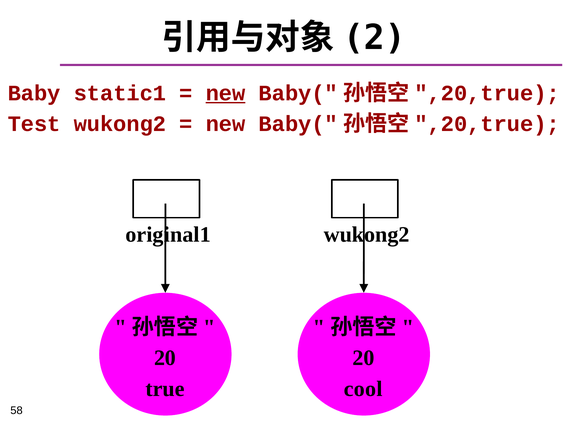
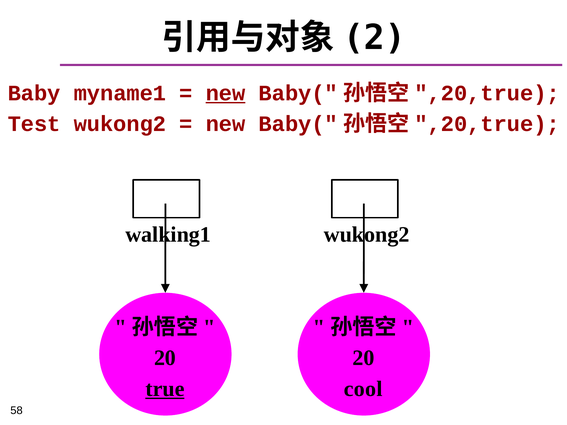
static1: static1 -> myname1 (120, 93)
original1: original1 -> walking1 (168, 235)
true underline: none -> present (165, 389)
